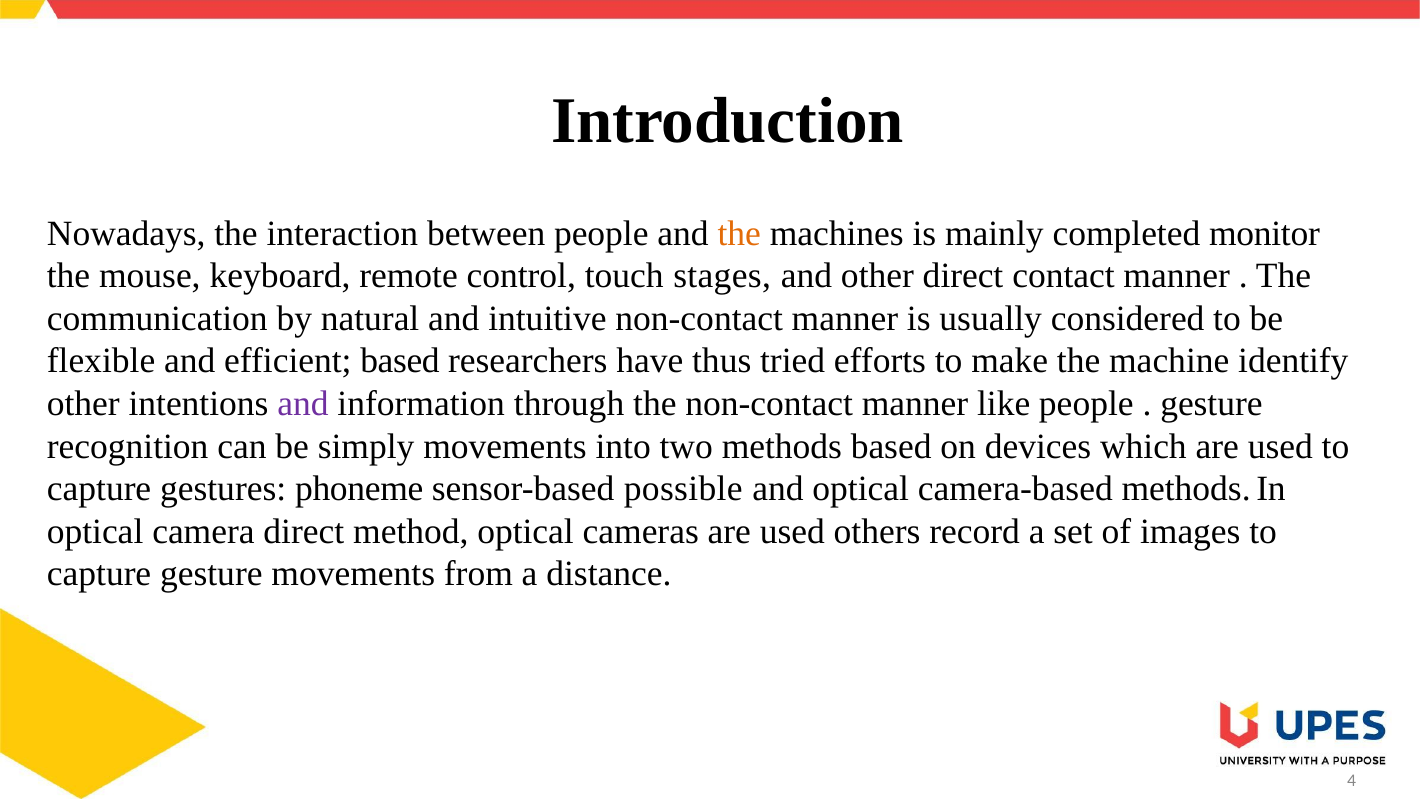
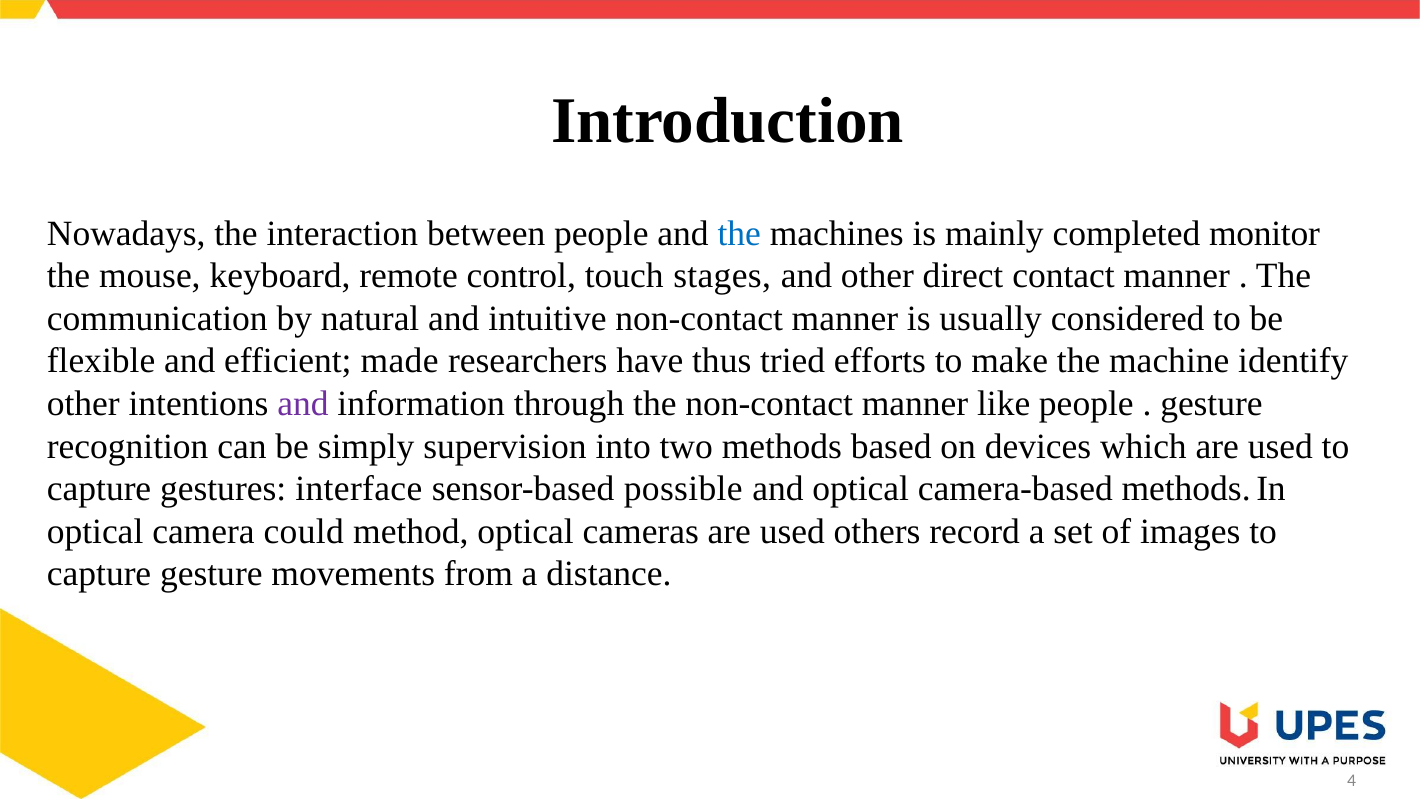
the colour: orange -> blue (739, 233)
efficient based: based -> made (400, 361)
simply movements: movements -> supervision (505, 446)
phoneme: phoneme -> interface (359, 489)
camera direct: direct -> could (304, 531)
